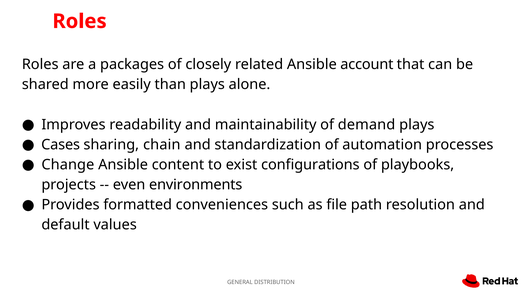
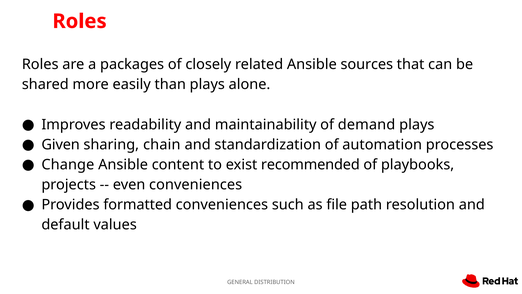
account: account -> sources (367, 64)
Cases: Cases -> Given (61, 144)
configurations: configurations -> recommended (310, 164)
even environments: environments -> conveniences (196, 184)
